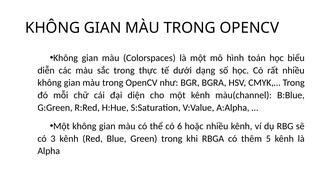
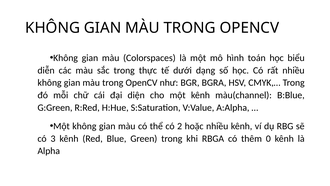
6: 6 -> 2 (180, 126)
5: 5 -> 0 (268, 138)
